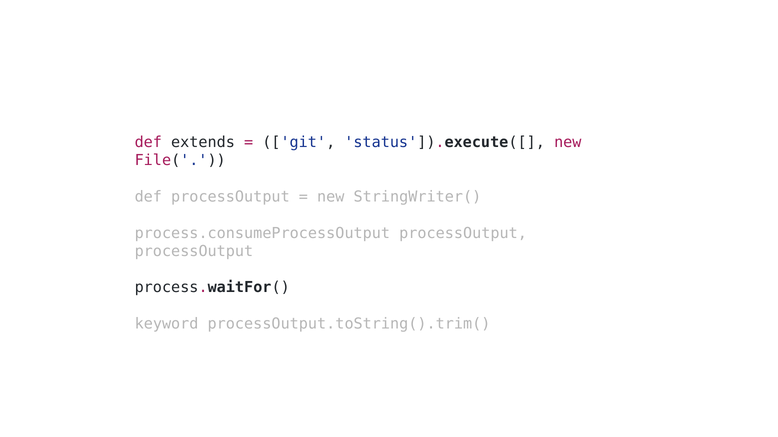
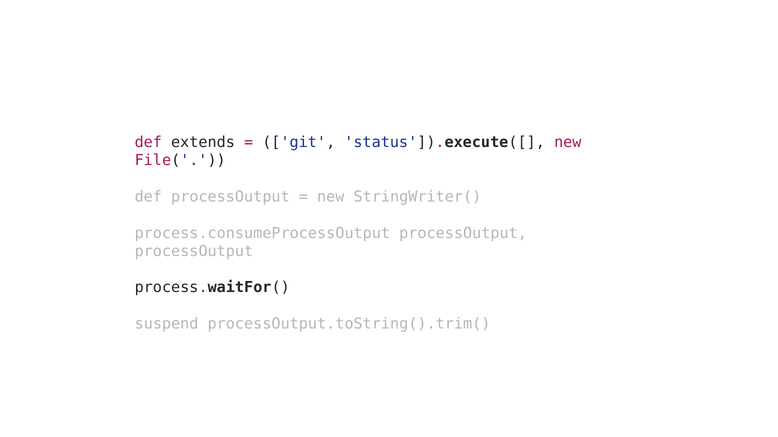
keyword: keyword -> suspend (167, 324)
